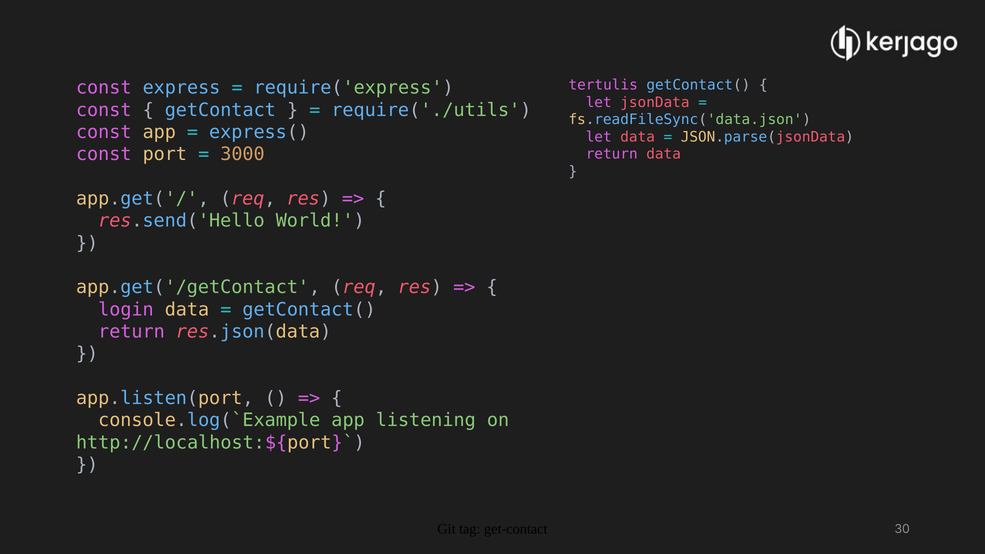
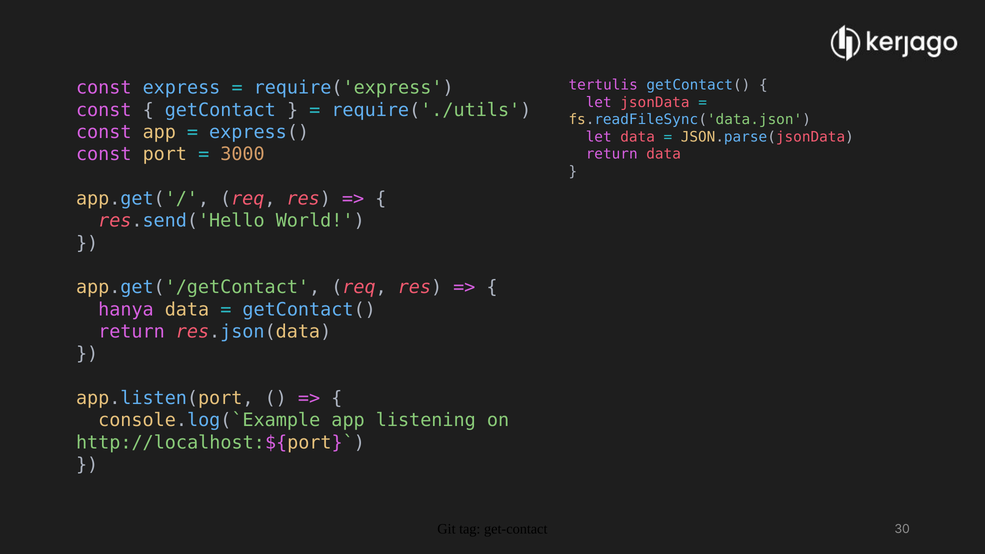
login: login -> hanya (126, 309)
